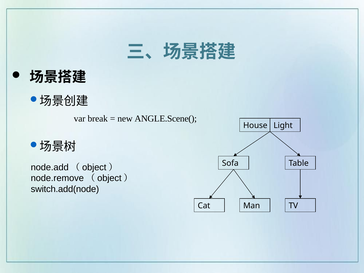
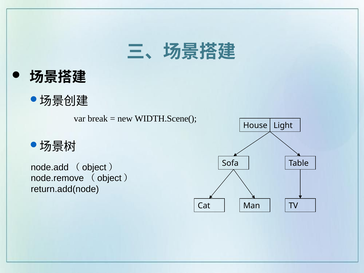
ANGLE.Scene(: ANGLE.Scene( -> WIDTH.Scene( (166, 119)
switch.add(node: switch.add(node -> return.add(node (65, 189)
